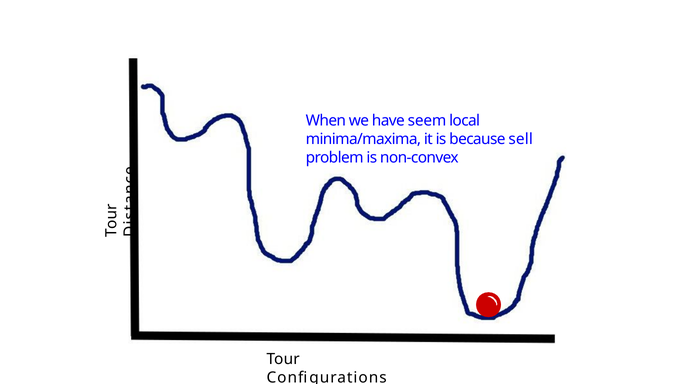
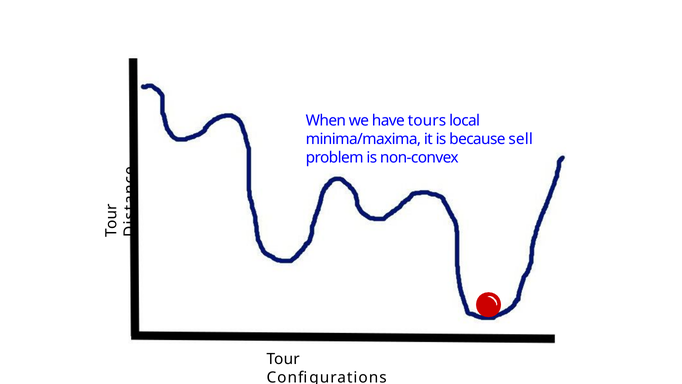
seem: seem -> tours (427, 120)
